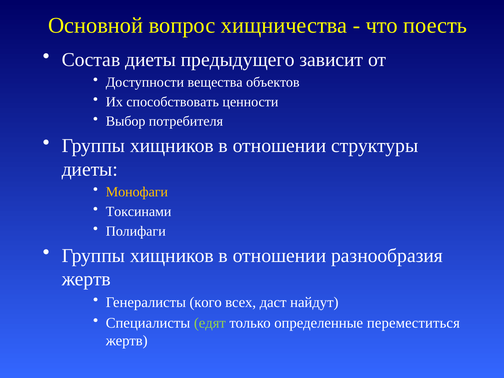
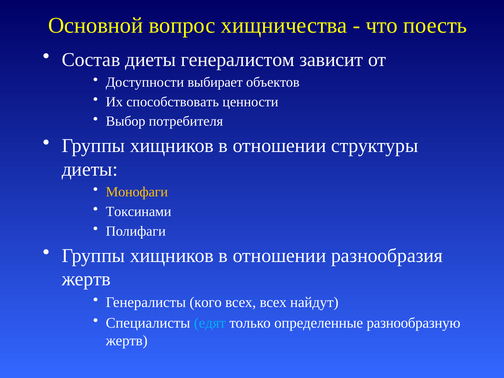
предыдущего: предыдущего -> генералистом (238, 60)
вещества: вещества -> выбирает (215, 82)
всех даст: даст -> всех (273, 302)
едят colour: light green -> light blue (210, 323)
переместиться: переместиться -> разнообразную (414, 323)
